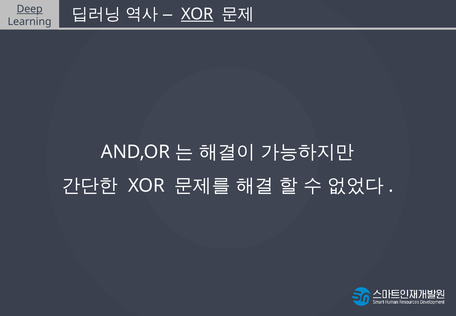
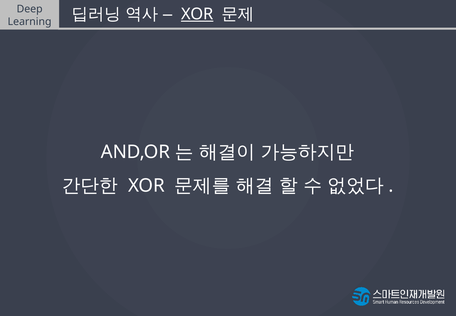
Deep underline: present -> none (30, 9)
